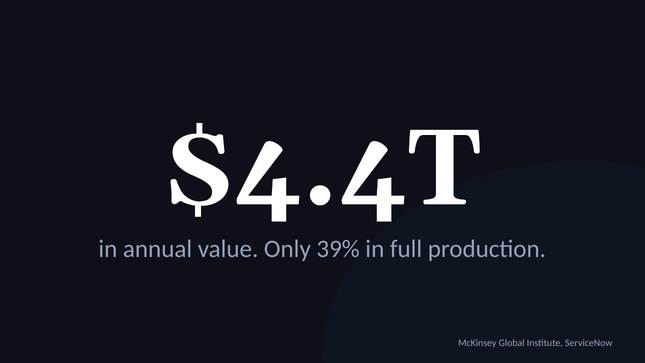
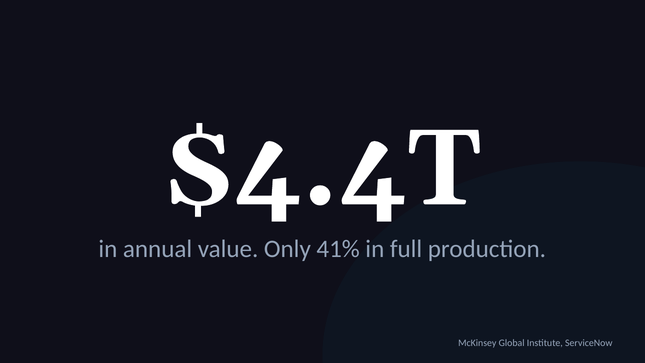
39%: 39% -> 41% (338, 249)
